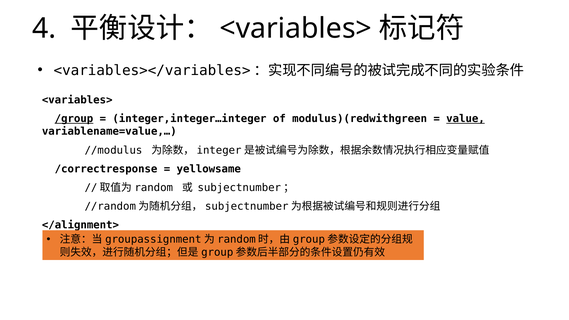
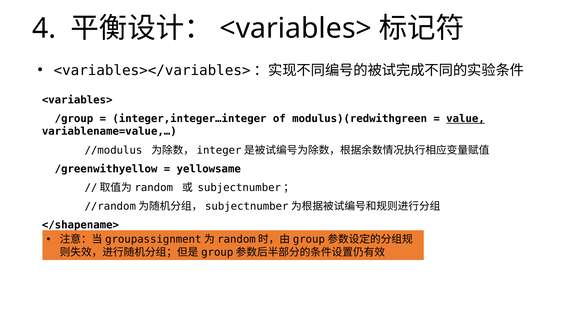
/group underline: present -> none (74, 119)
/correctresponse: /correctresponse -> /greenwithyellow (106, 169)
</alignment>: </alignment> -> </shapename> (80, 225)
